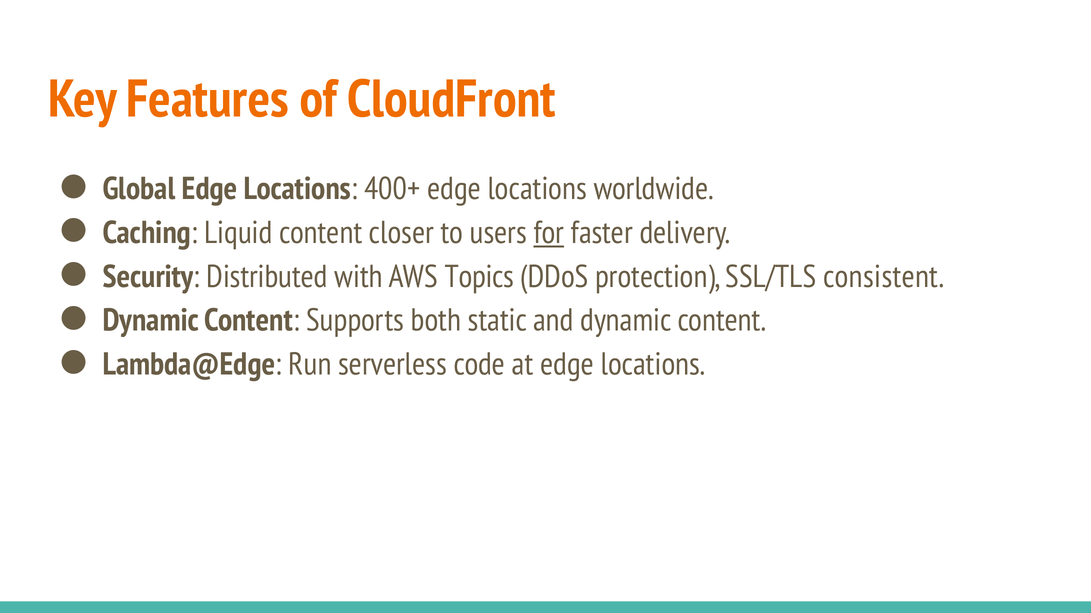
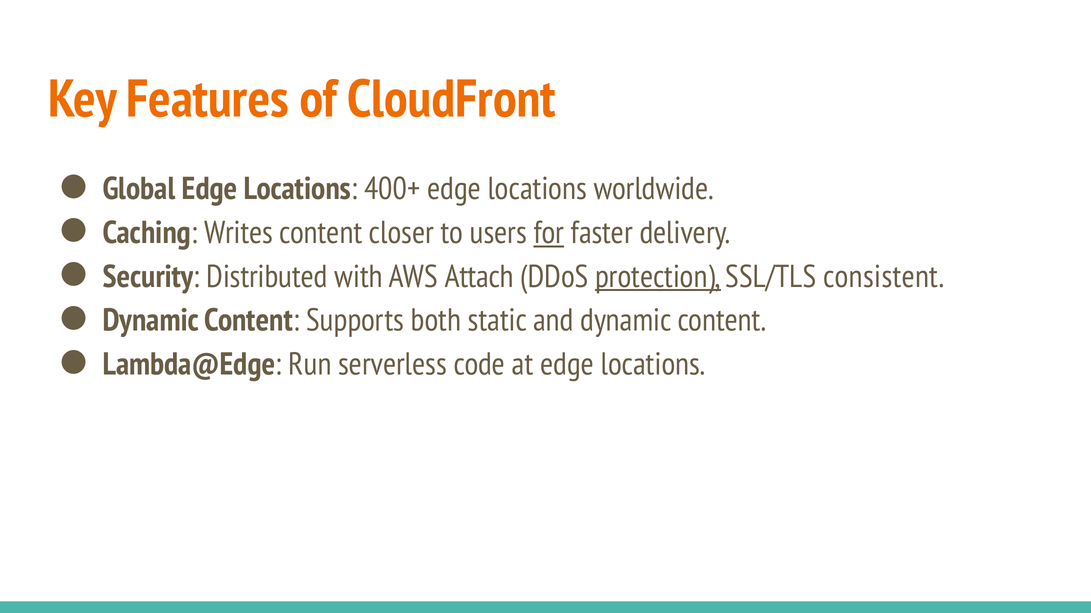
Liquid: Liquid -> Writes (239, 233)
Topics: Topics -> Attach (479, 277)
protection underline: none -> present (658, 277)
